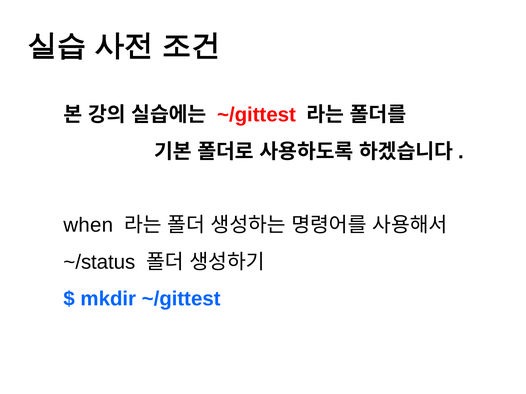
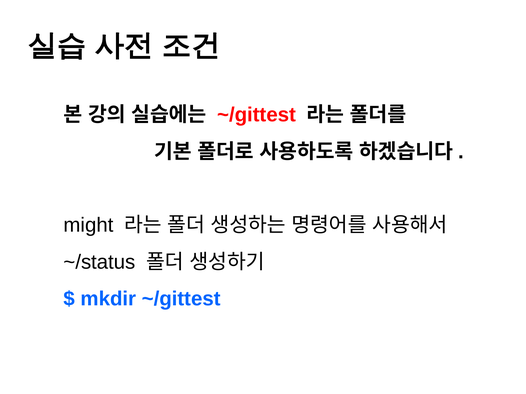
when: when -> might (88, 225)
